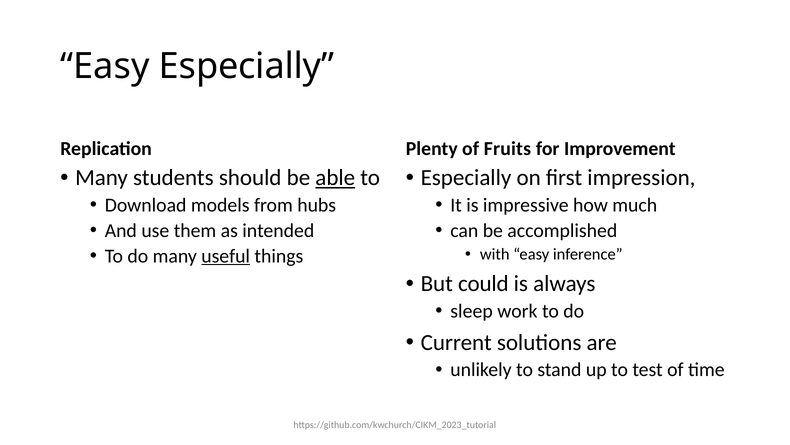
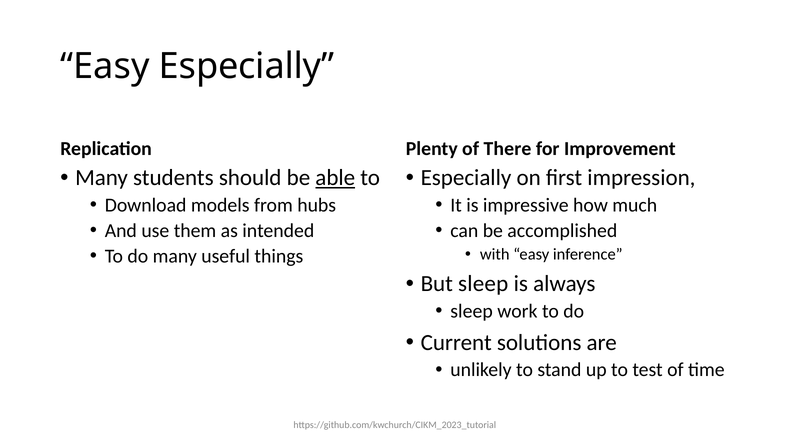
Fruits: Fruits -> There (507, 149)
useful underline: present -> none (226, 256)
But could: could -> sleep (483, 283)
